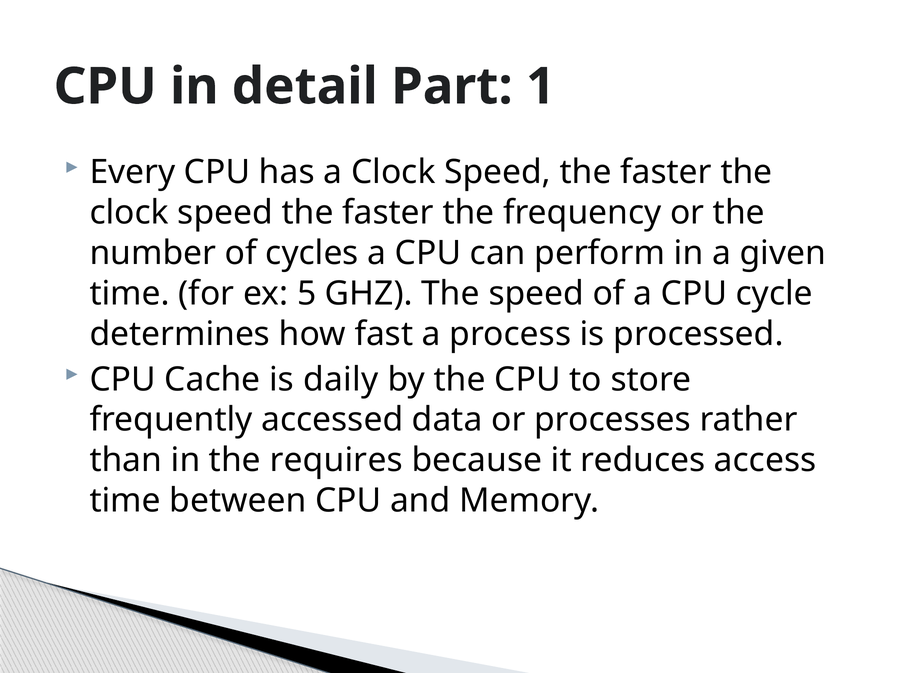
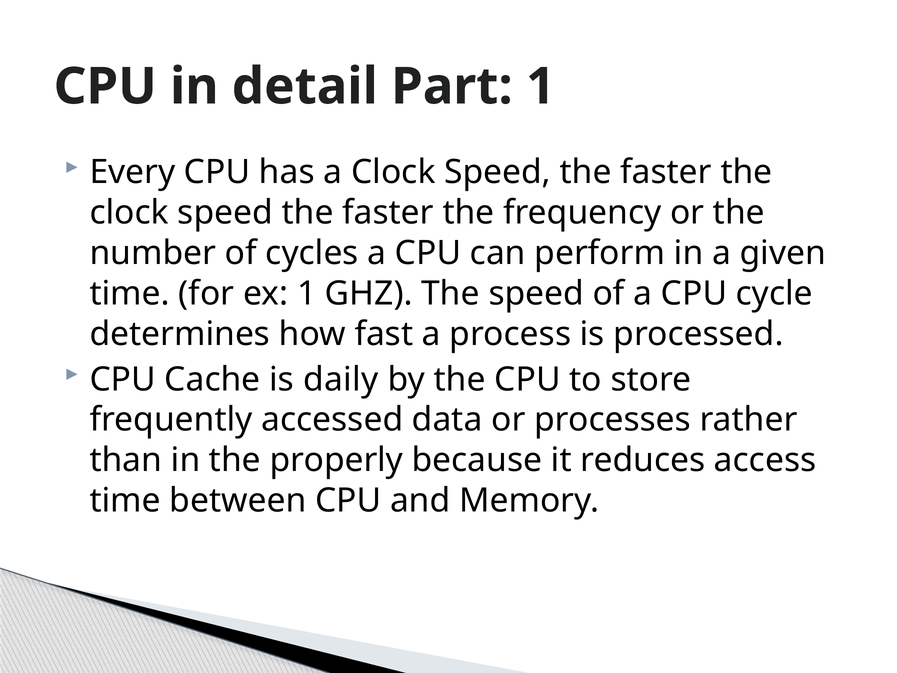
ex 5: 5 -> 1 (307, 293)
requires: requires -> properly (336, 460)
